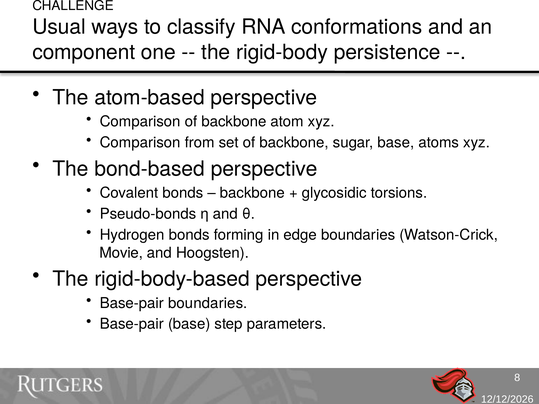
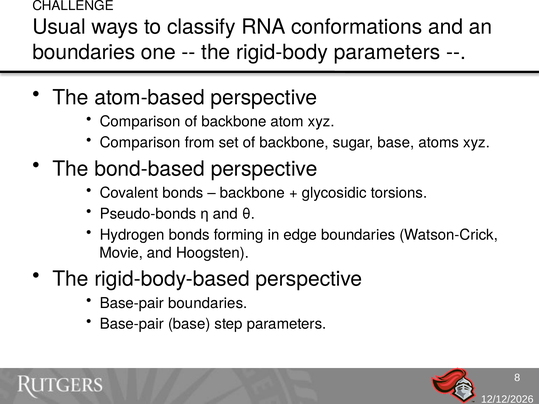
component: component -> boundaries (84, 52)
rigid-body persistence: persistence -> parameters (387, 52)
